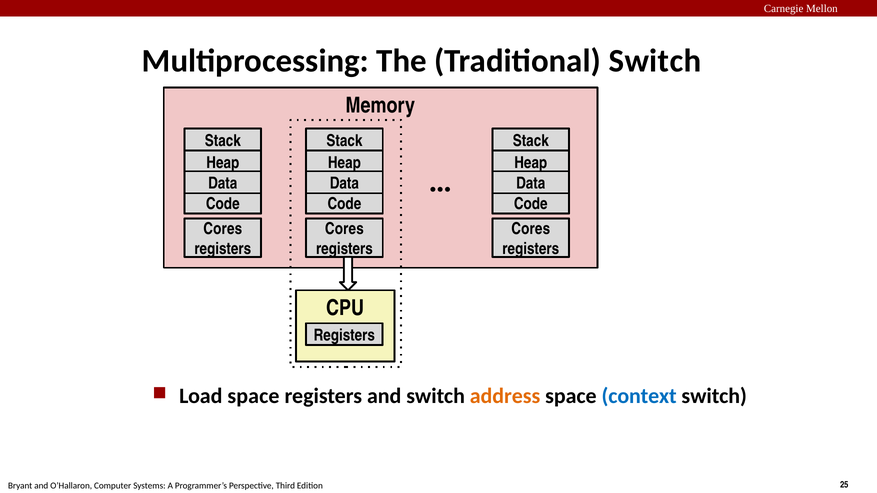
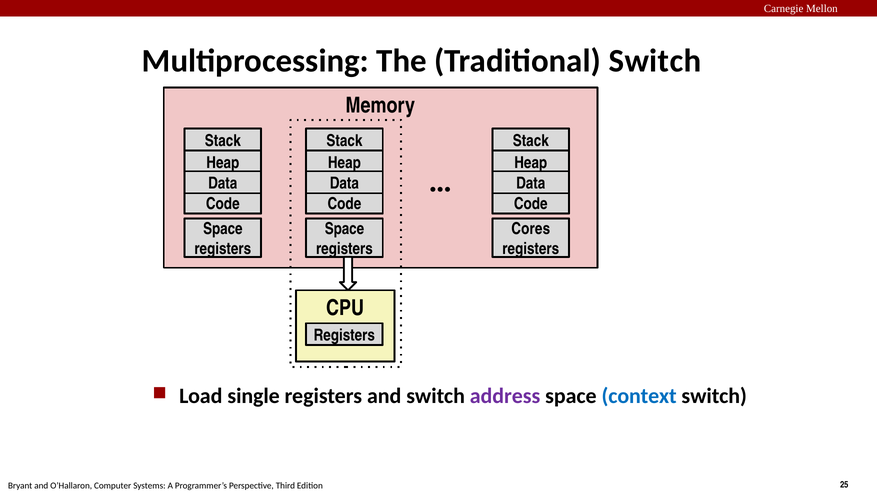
Cores: Cores -> Space (223, 229)
Cores: Cores -> Space (344, 229)
Load space: space -> single (254, 396)
address colour: orange -> purple (505, 396)
